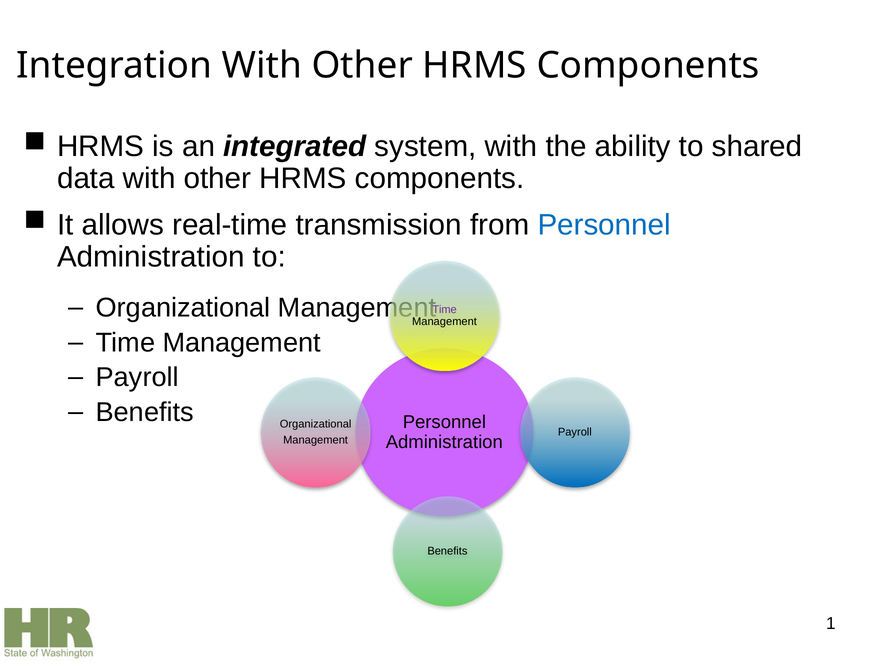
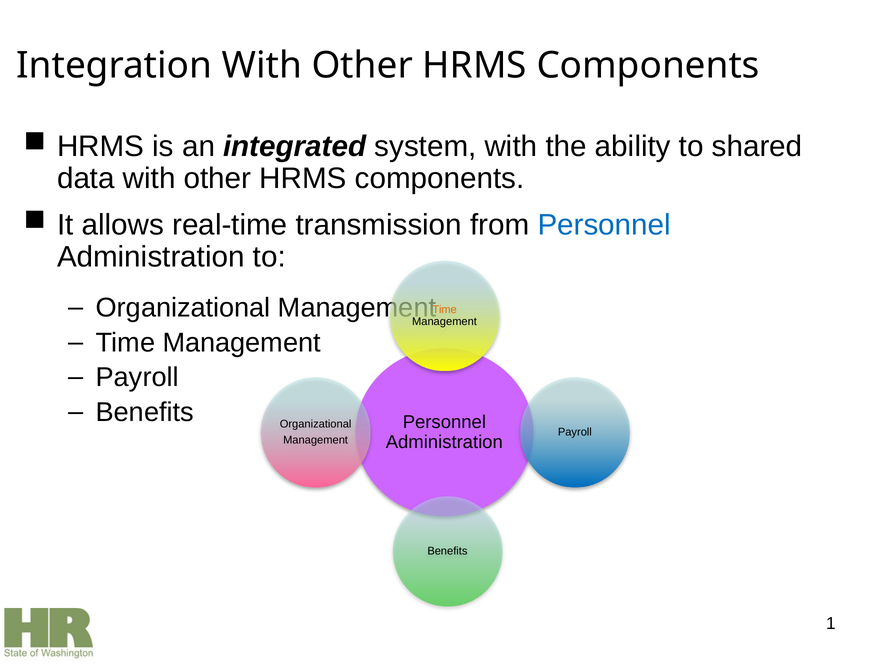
Time colour: purple -> orange (445, 310)
